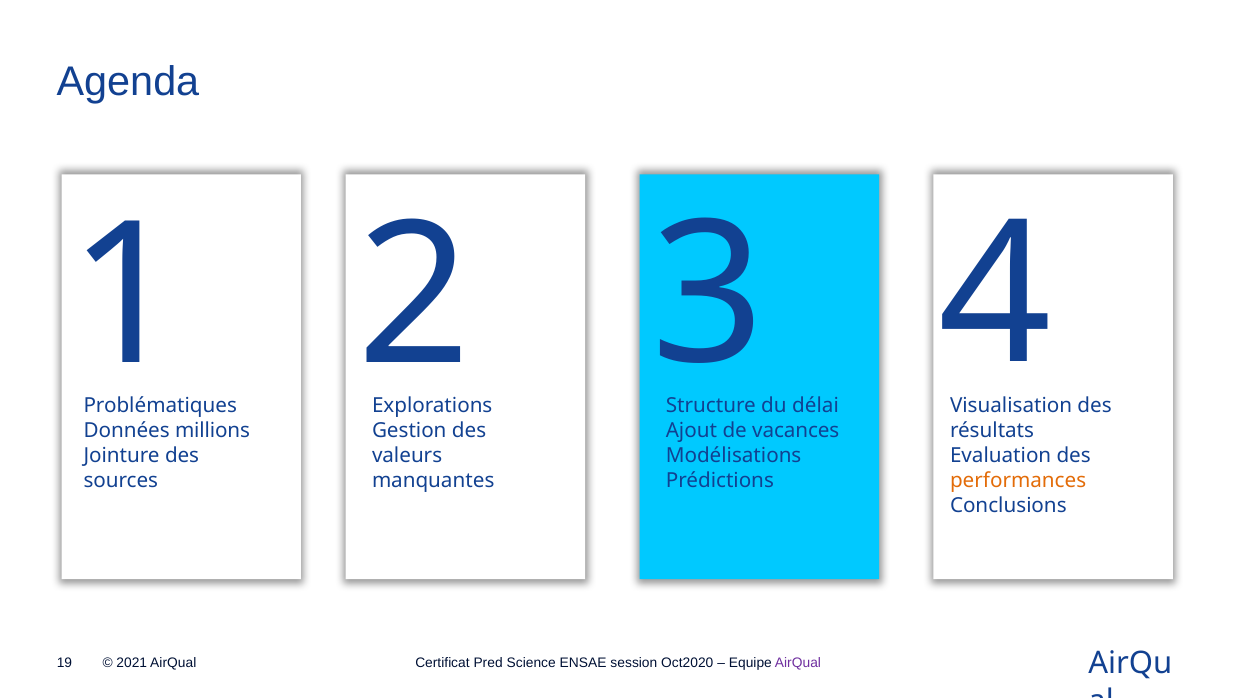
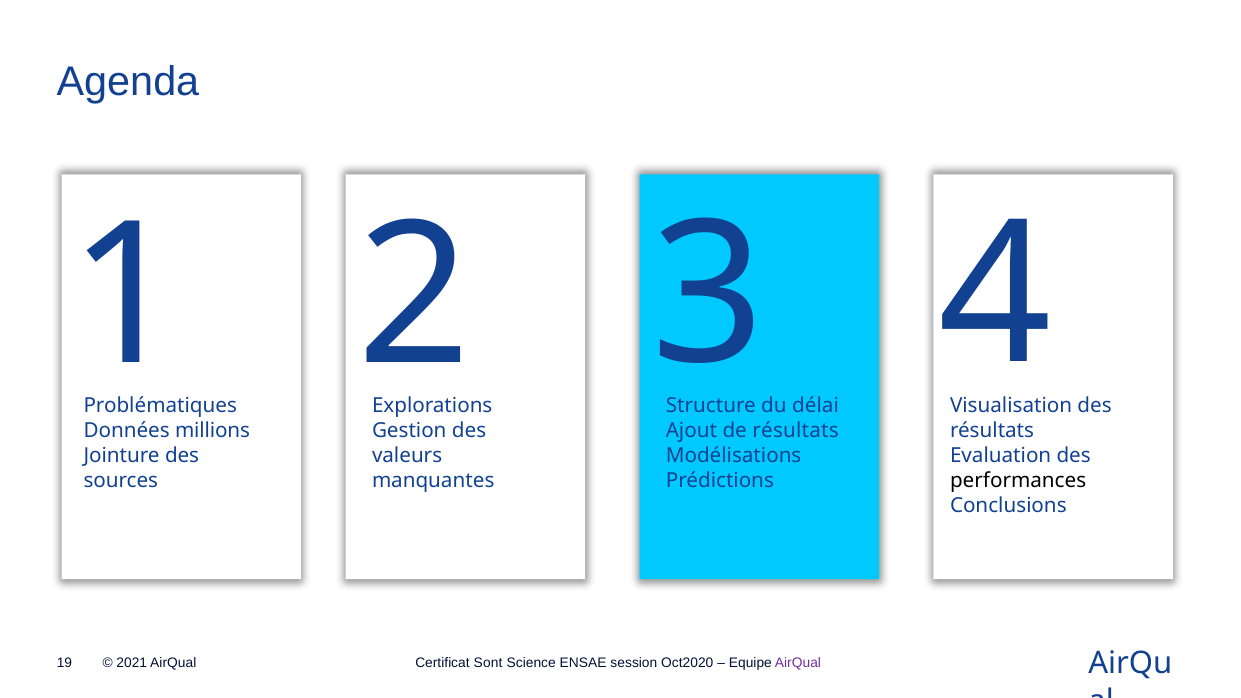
vacances: vacances -> résultats (796, 431)
performances colour: orange -> black (1018, 481)
Pred: Pred -> Sont (488, 663)
